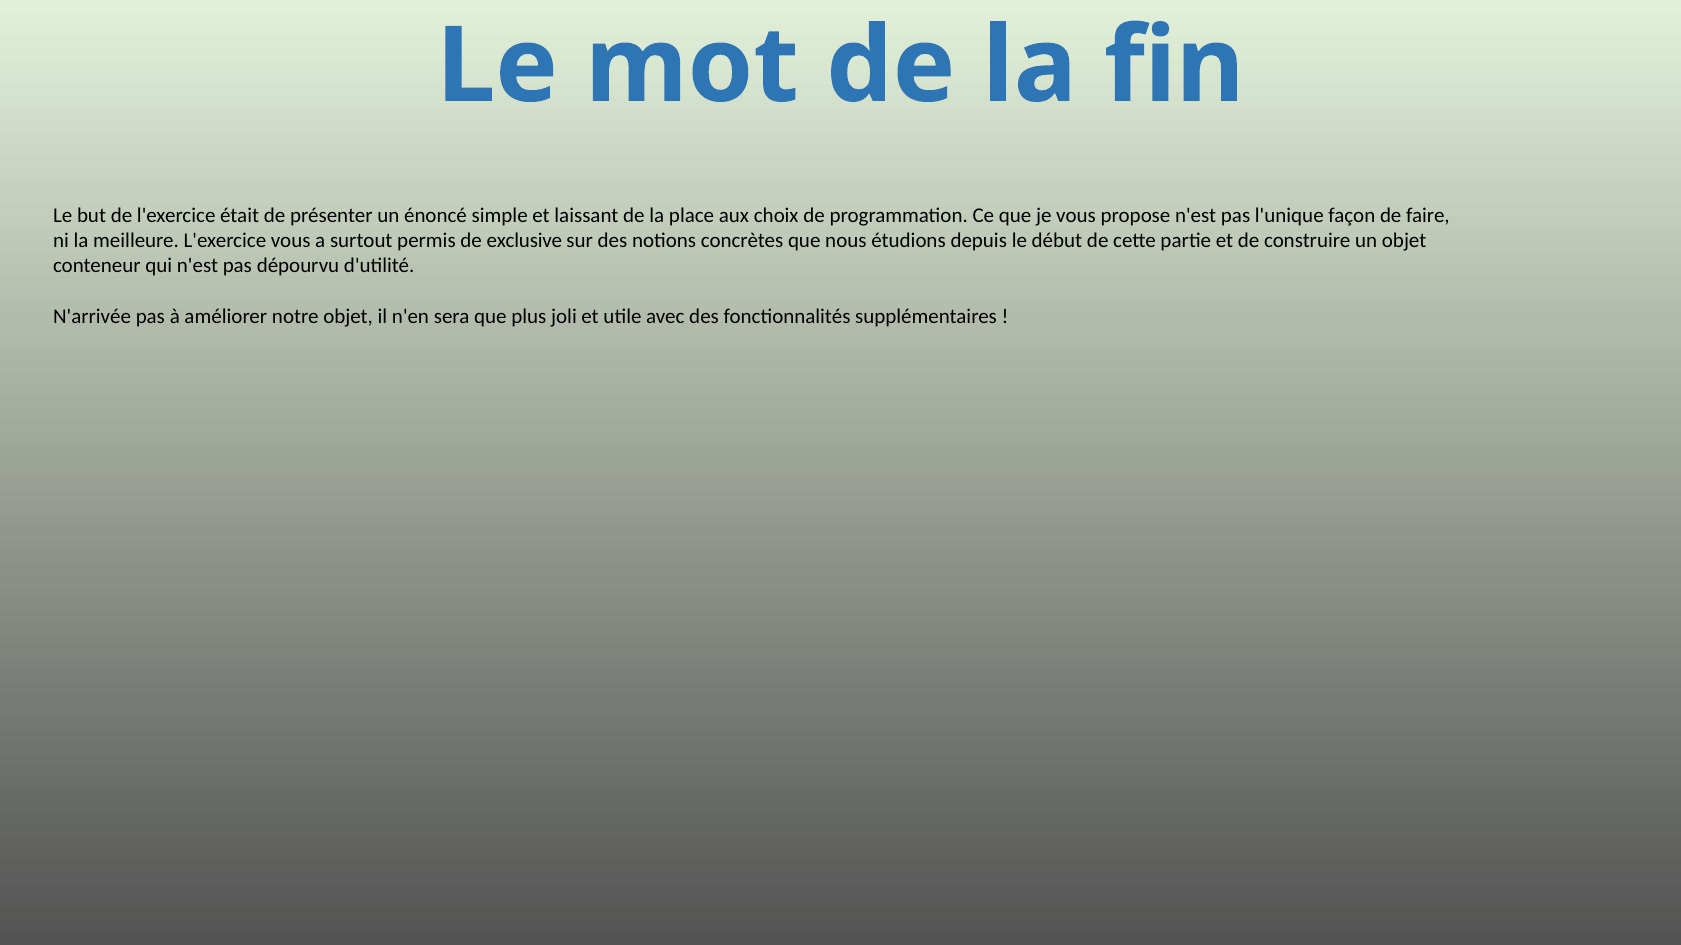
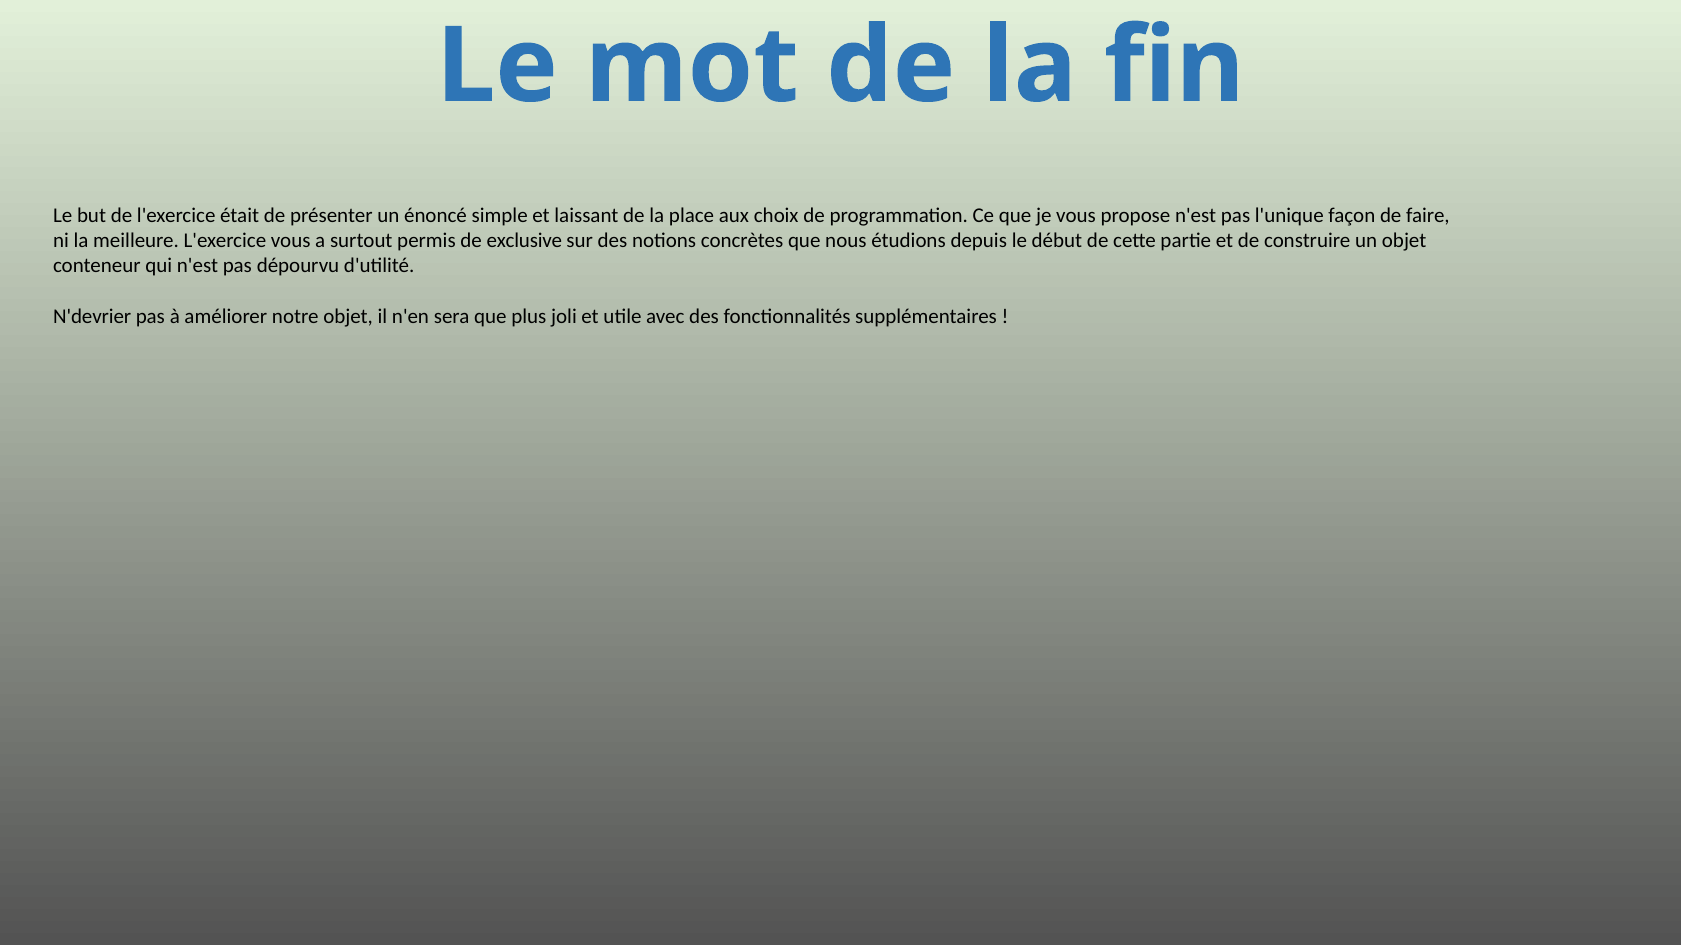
N'arrivée: N'arrivée -> N'devrier (92, 317)
